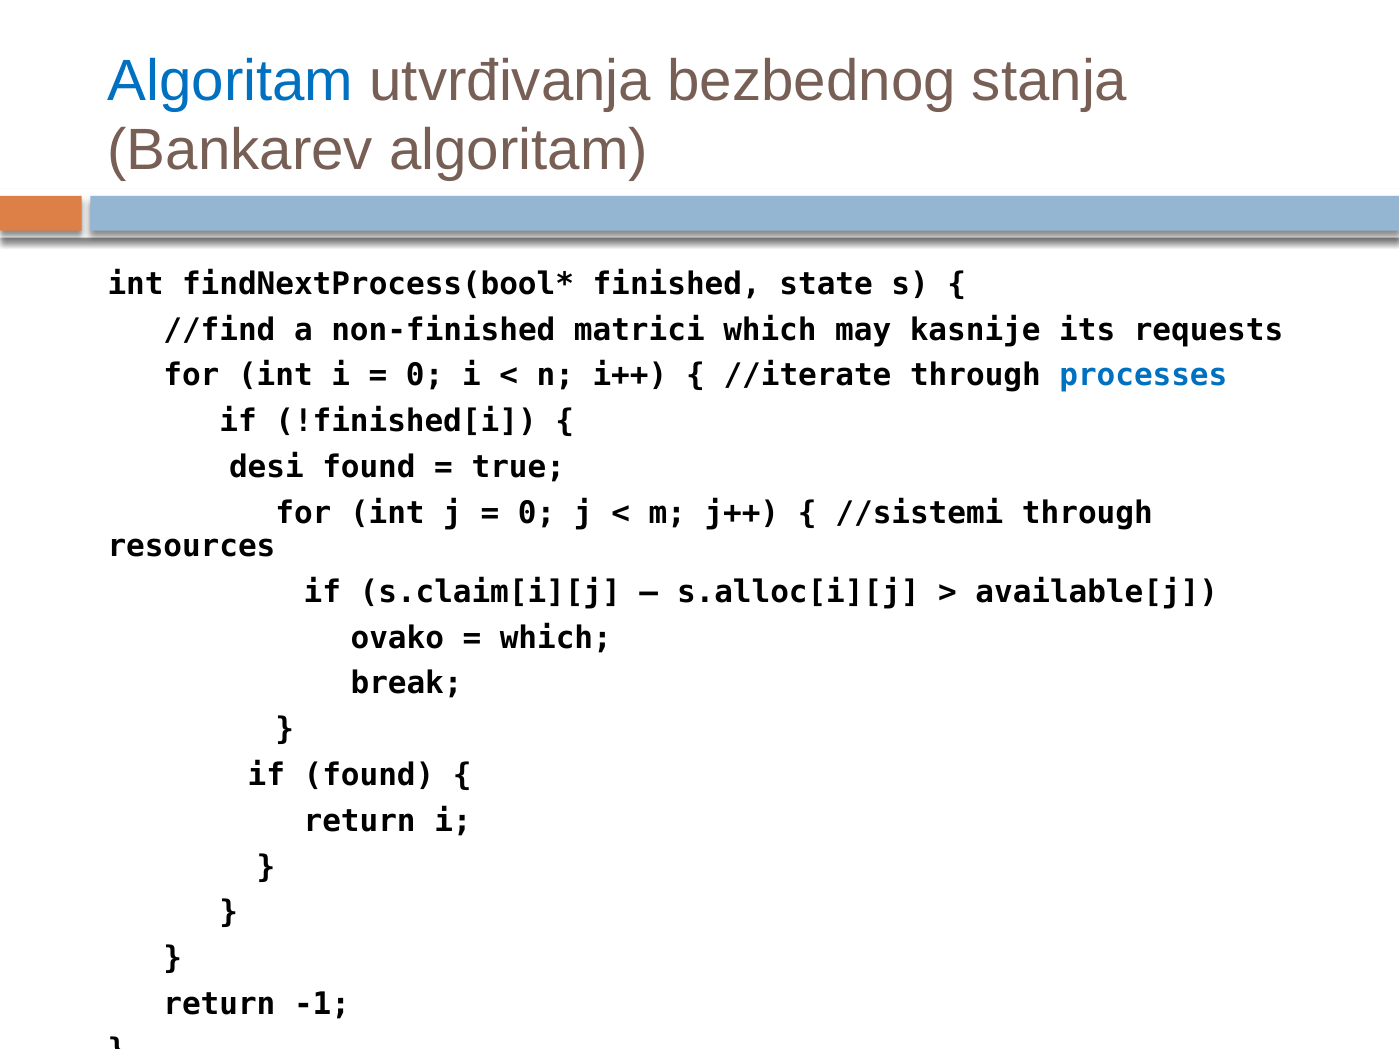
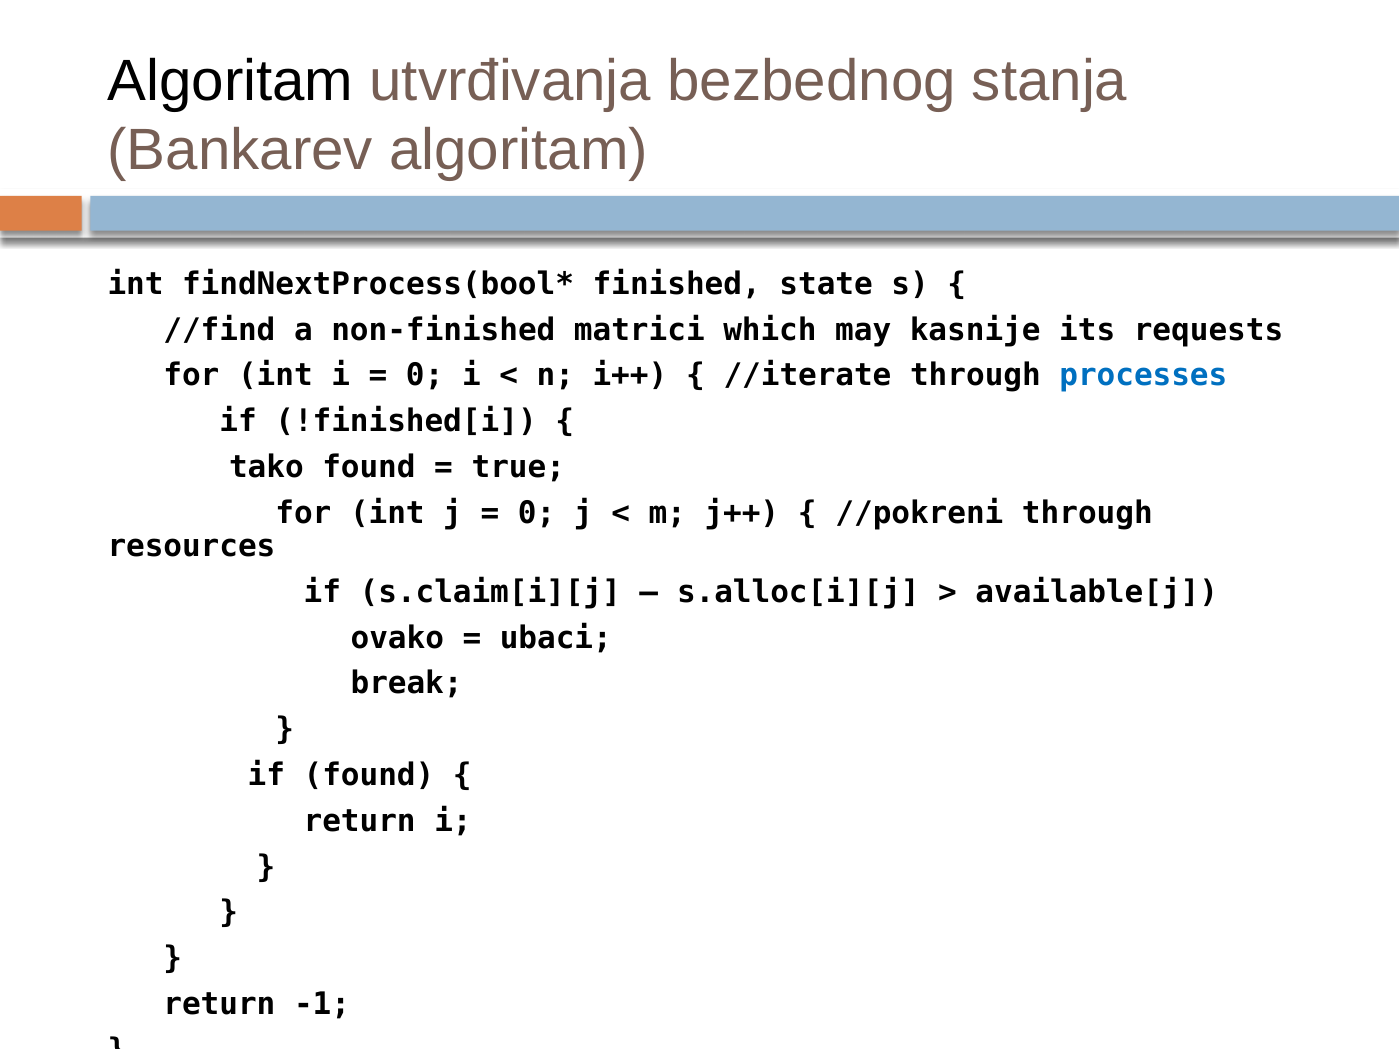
Algoritam colour: blue -> black (230, 81)
desi: desi -> tako (266, 467)
//sistemi: //sistemi -> //pokreni (919, 513)
which: which -> ubaci (556, 638)
